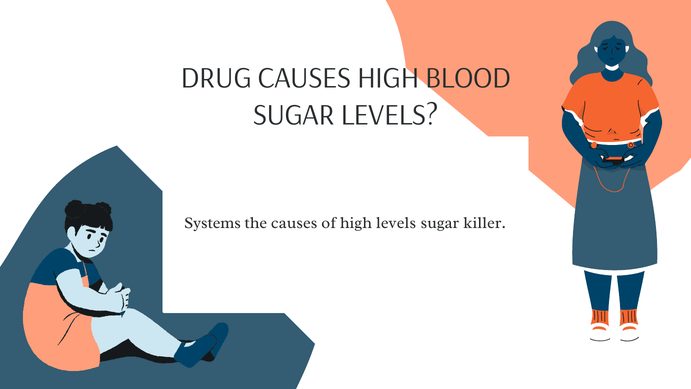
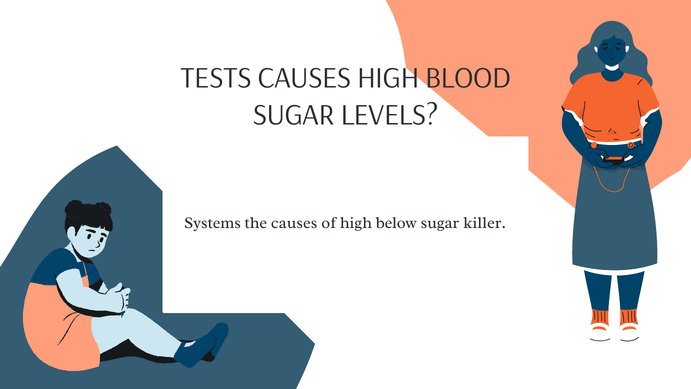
DRUG: DRUG -> TESTS (216, 78)
high levels: levels -> below (396, 223)
